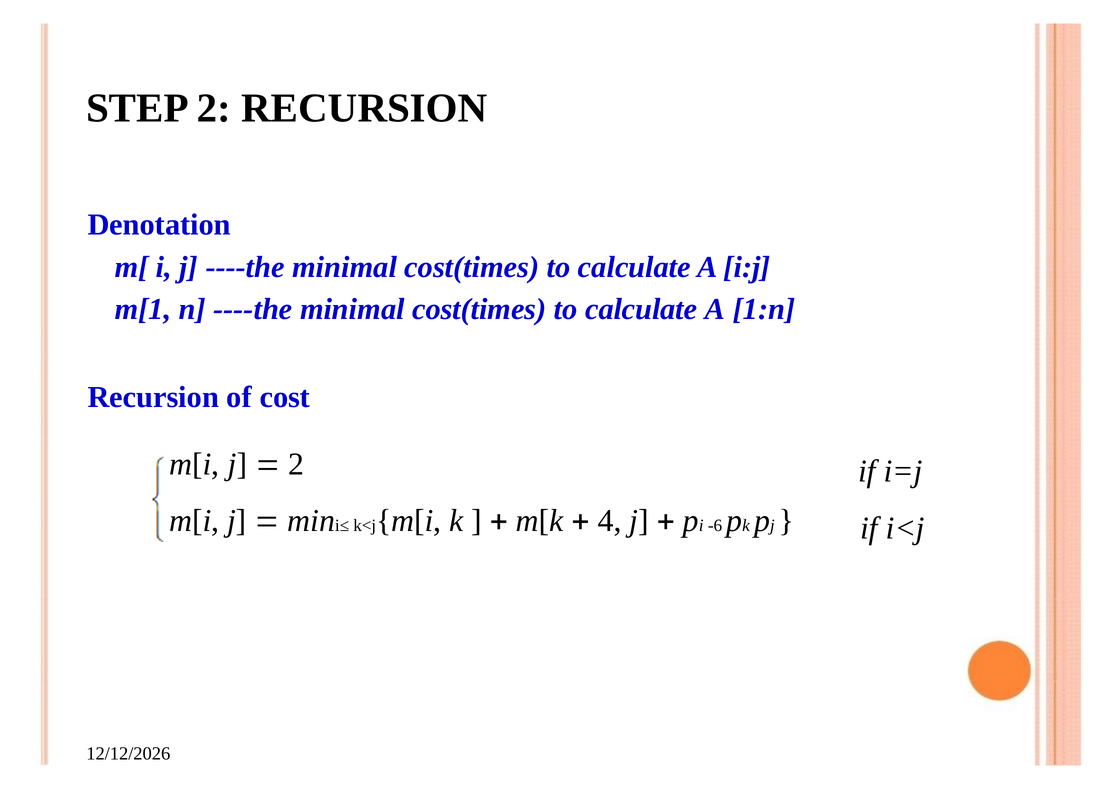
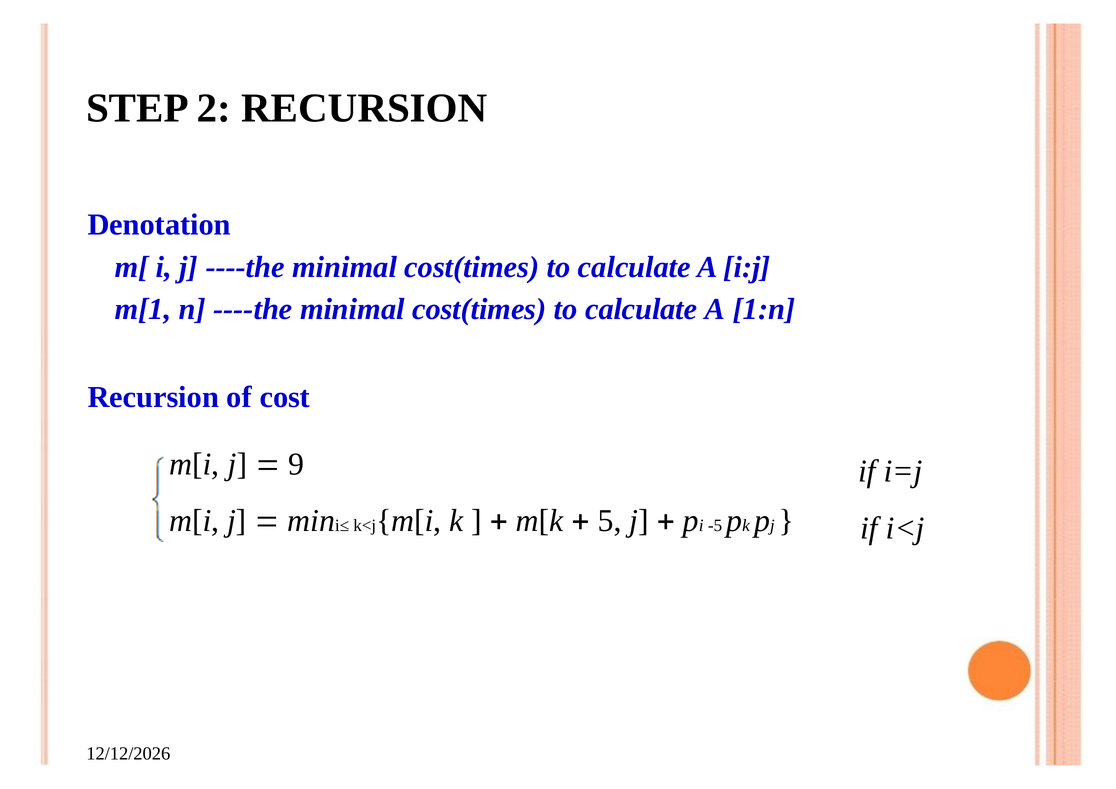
2: 2 -> 9 (296, 464)
4: 4 -> 5 (610, 521)
-6: -6 -> -5 (715, 525)
